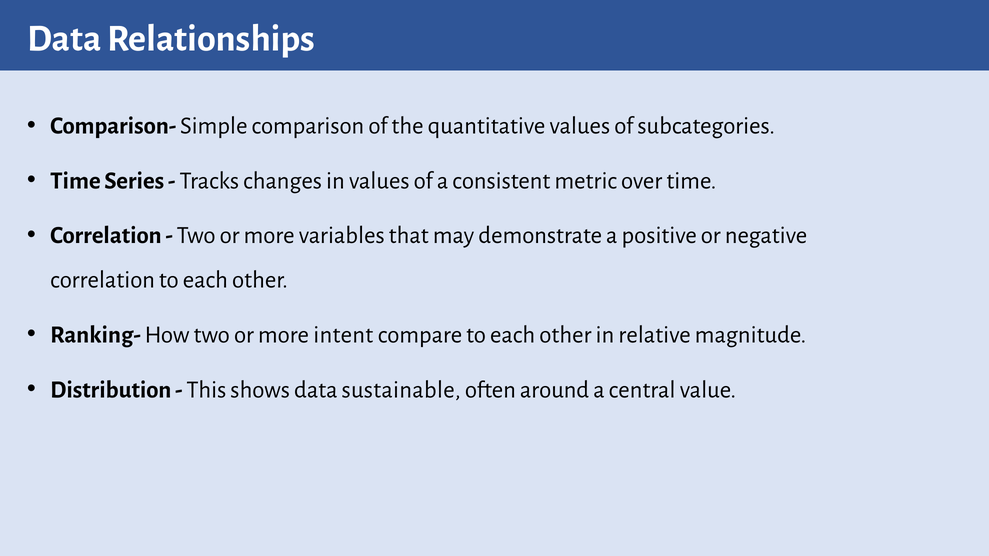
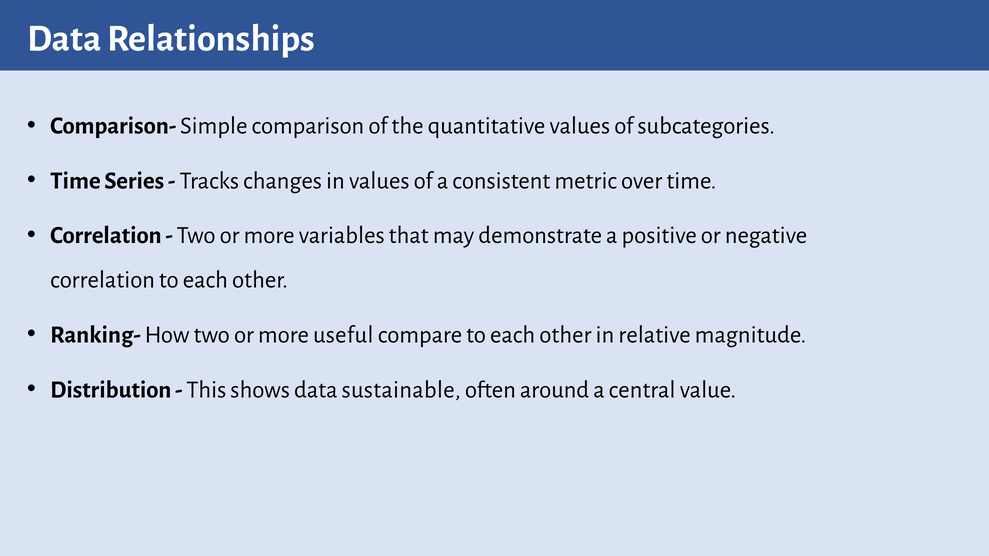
intent: intent -> useful (343, 335)
